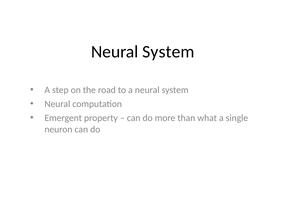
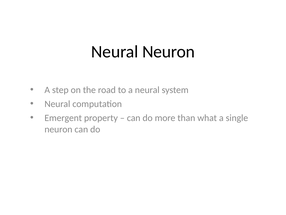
System: System -> Neuron (169, 52)
